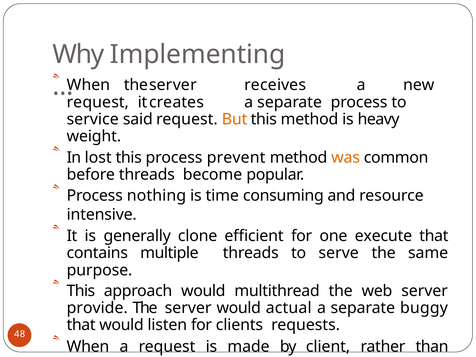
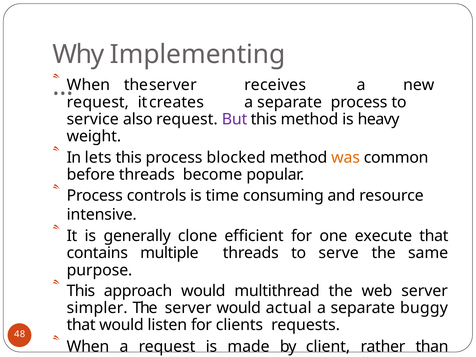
said: said -> also (138, 119)
But colour: orange -> purple (235, 119)
lost: lost -> lets (98, 158)
prevent: prevent -> blocked (236, 158)
nothing: nothing -> controls (157, 196)
provide: provide -> simpler (97, 308)
